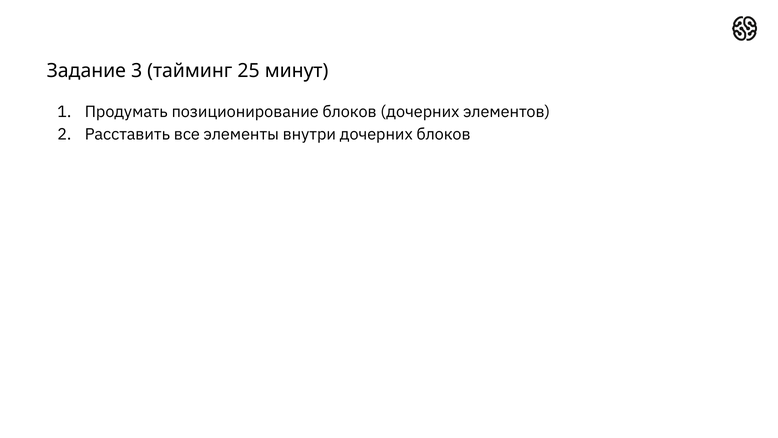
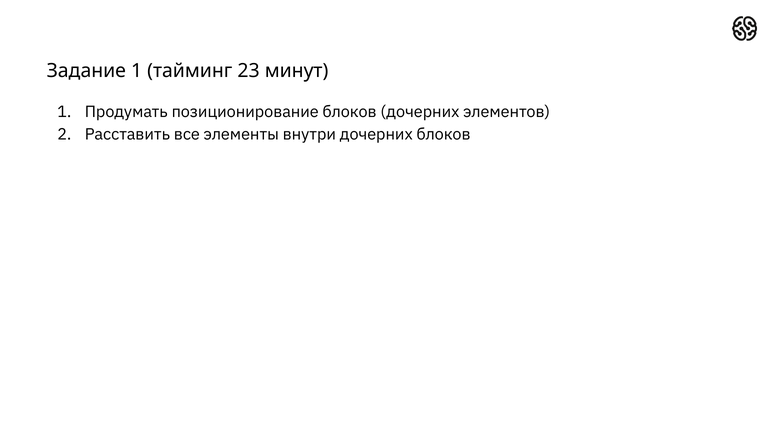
Задание 3: 3 -> 1 (137, 71)
25: 25 -> 23 (249, 71)
